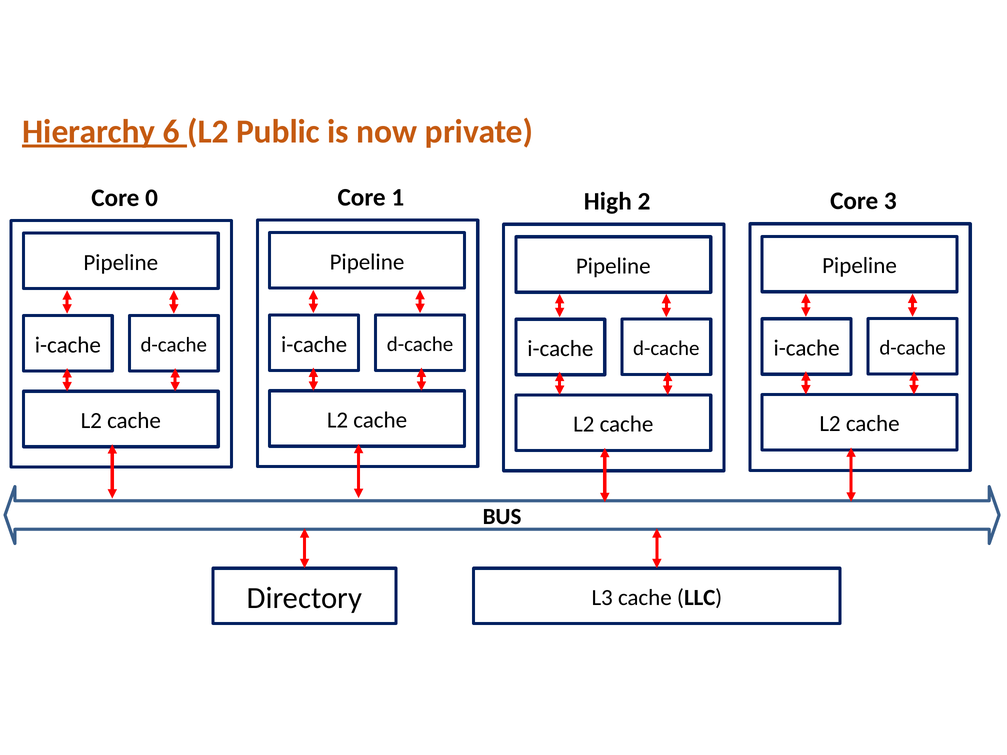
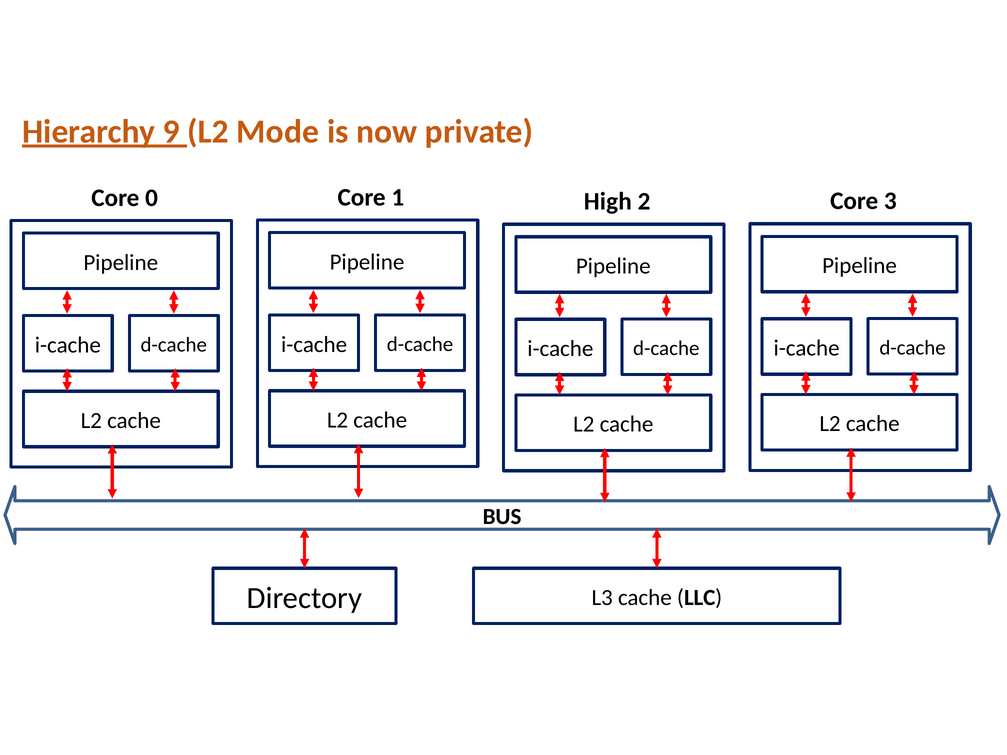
6: 6 -> 9 (171, 132)
Public: Public -> Mode (278, 132)
